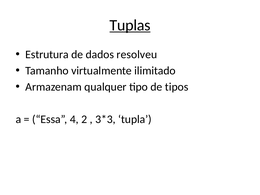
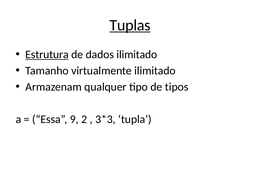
Estrutura underline: none -> present (47, 55)
dados resolveu: resolveu -> ilimitado (137, 55)
4: 4 -> 9 (74, 119)
